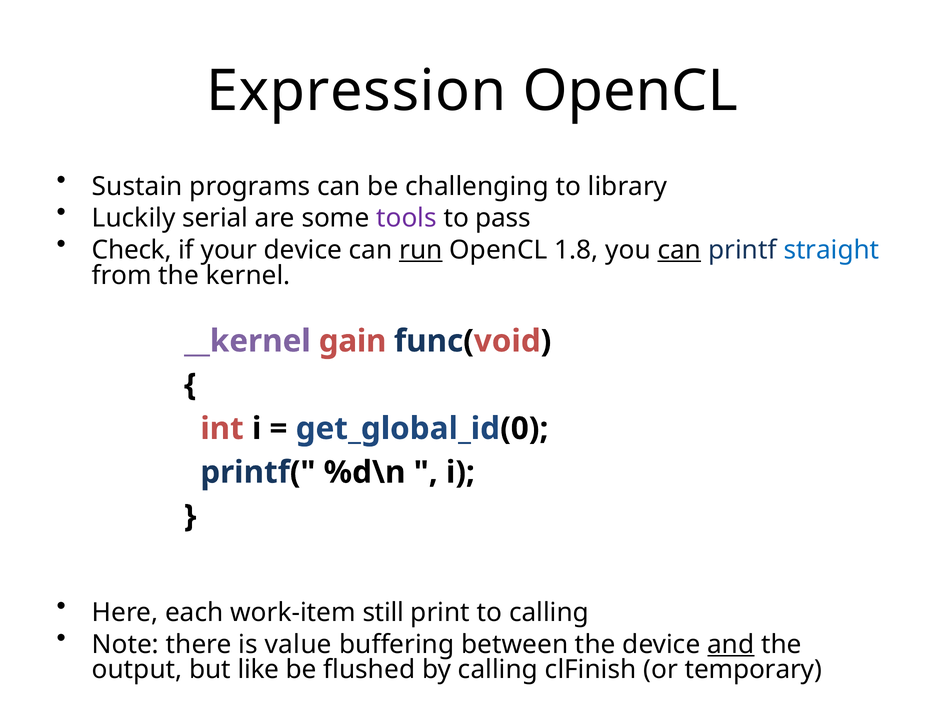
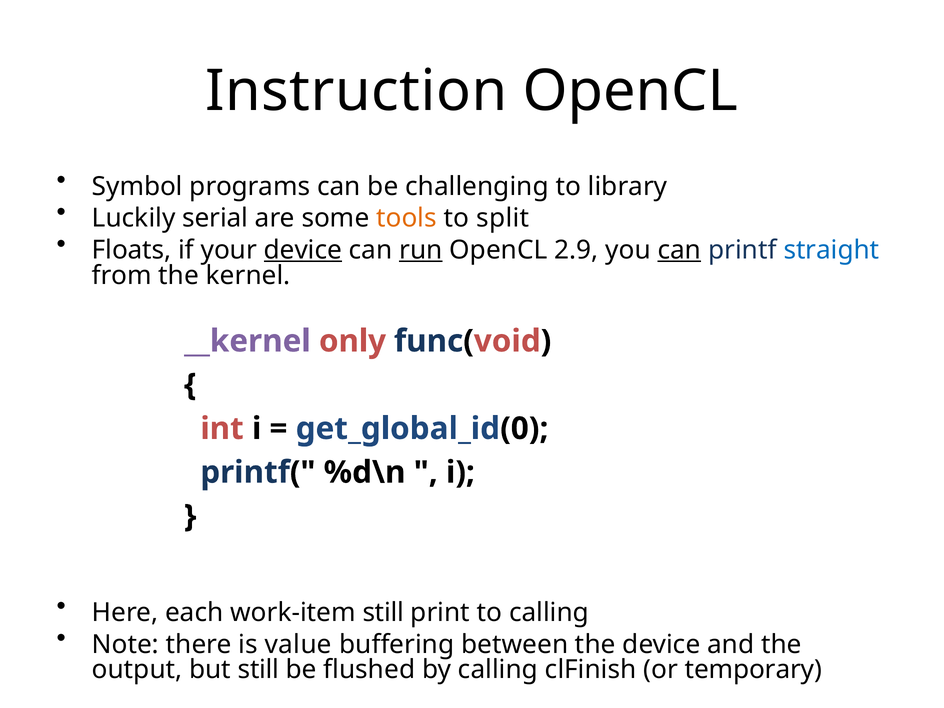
Expression: Expression -> Instruction (356, 91)
Sustain: Sustain -> Symbol (137, 186)
tools colour: purple -> orange (407, 218)
pass: pass -> split (503, 218)
Check: Check -> Floats (132, 250)
device underline: none -> present (303, 250)
1.8: 1.8 -> 2.9 (576, 250)
gain: gain -> only (352, 341)
and underline: present -> none (731, 644)
but like: like -> still (258, 670)
